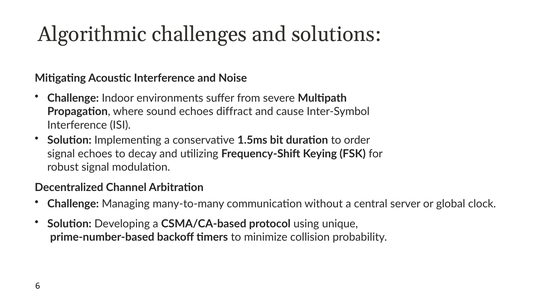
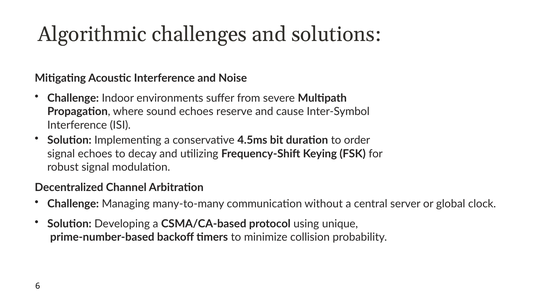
diffract: diffract -> reserve (234, 112)
1.5ms: 1.5ms -> 4.5ms (252, 140)
